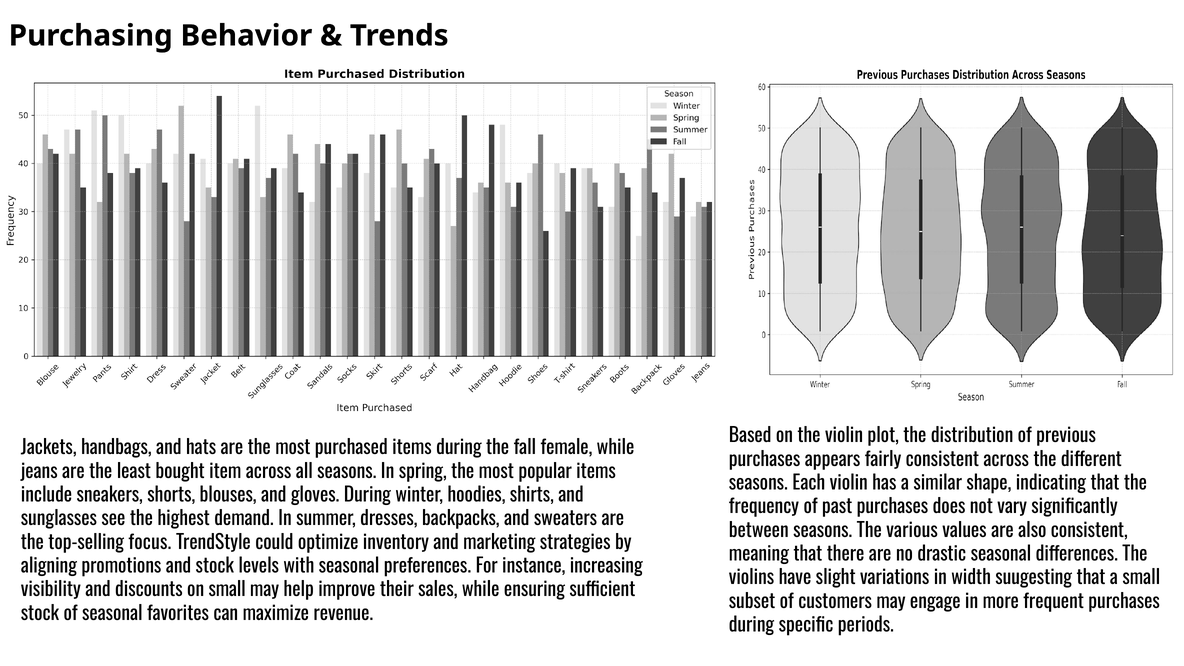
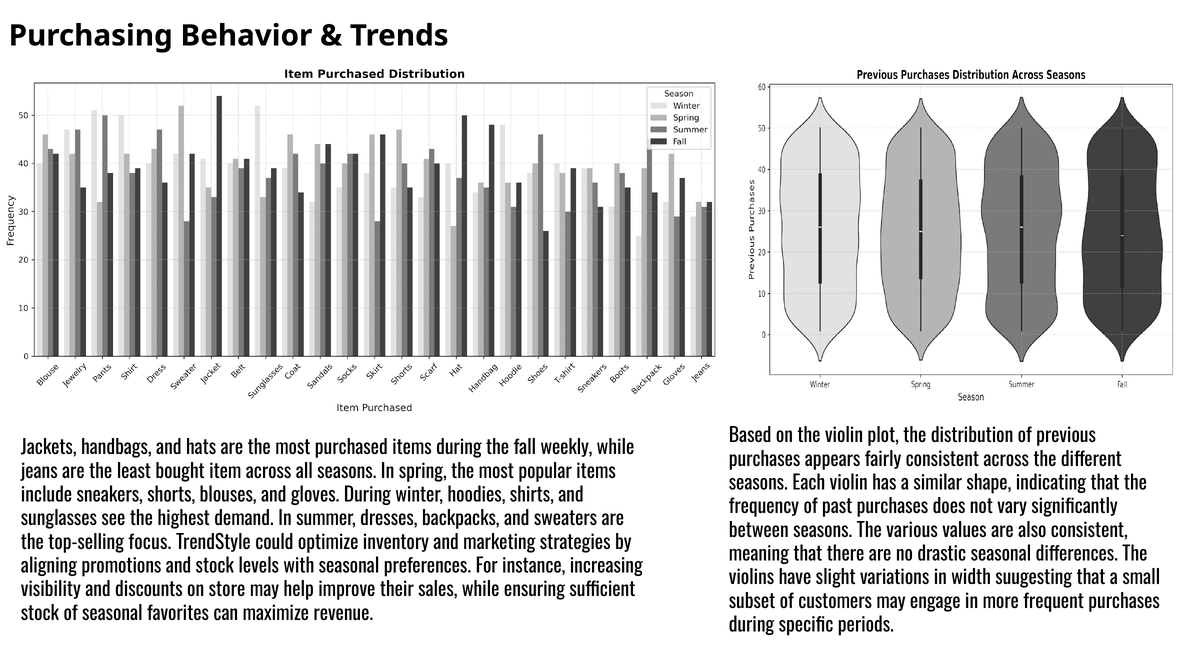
female: female -> weekly (566, 448)
on small: small -> store (227, 590)
